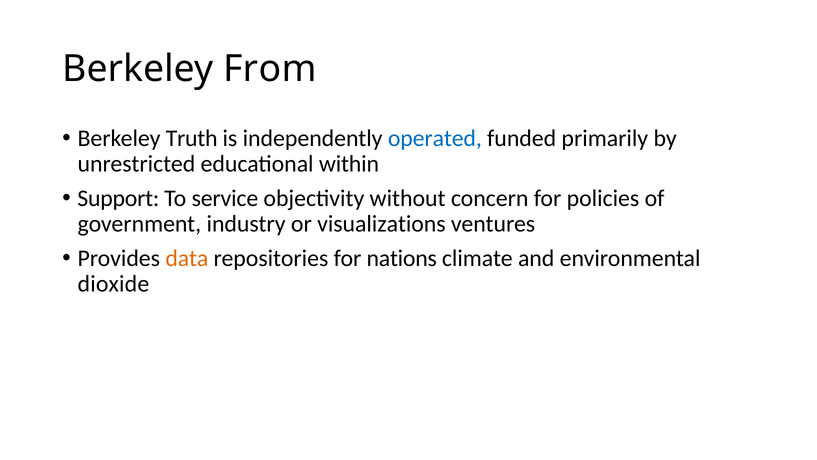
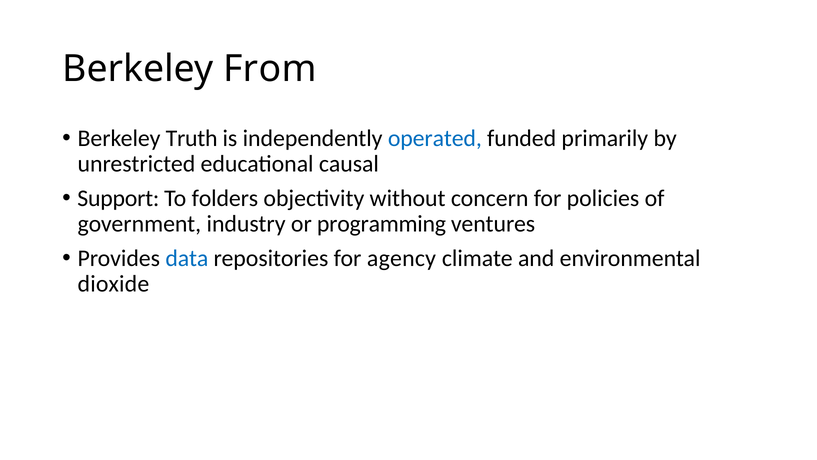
within: within -> causal (349, 164)
service: service -> folders (225, 198)
visualizations: visualizations -> programming (382, 224)
data colour: orange -> blue (187, 258)
nations: nations -> agency (401, 258)
